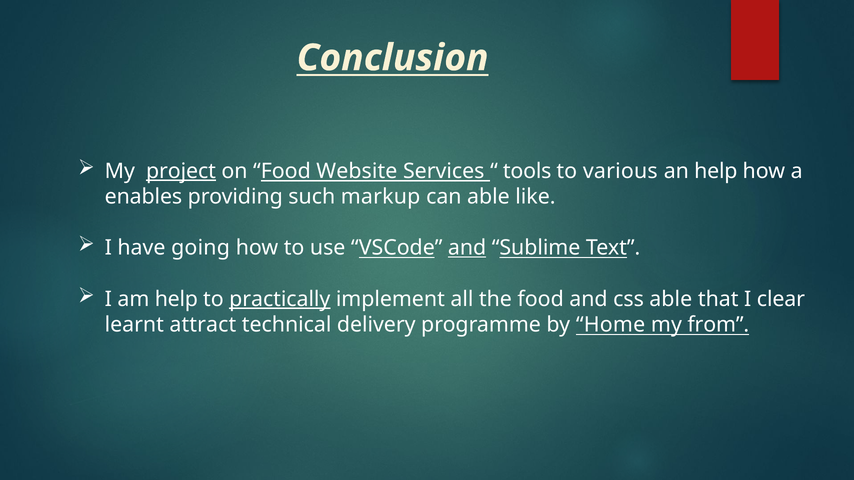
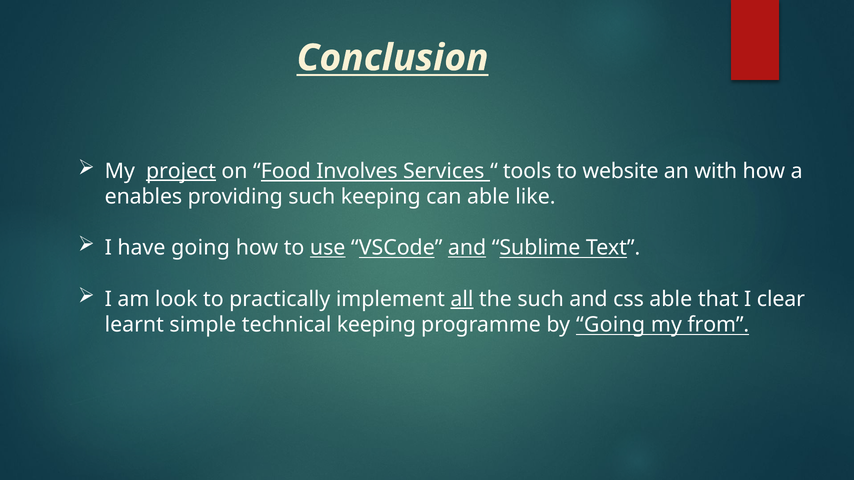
Website: Website -> Involves (357, 171)
various: various -> website (621, 171)
an help: help -> with (716, 171)
such markup: markup -> keeping (381, 197)
use underline: none -> present (328, 248)
am help: help -> look (176, 299)
practically underline: present -> none (280, 299)
all underline: none -> present (462, 299)
the food: food -> such (541, 299)
attract: attract -> simple (203, 325)
technical delivery: delivery -> keeping (376, 325)
by Home: Home -> Going (611, 325)
